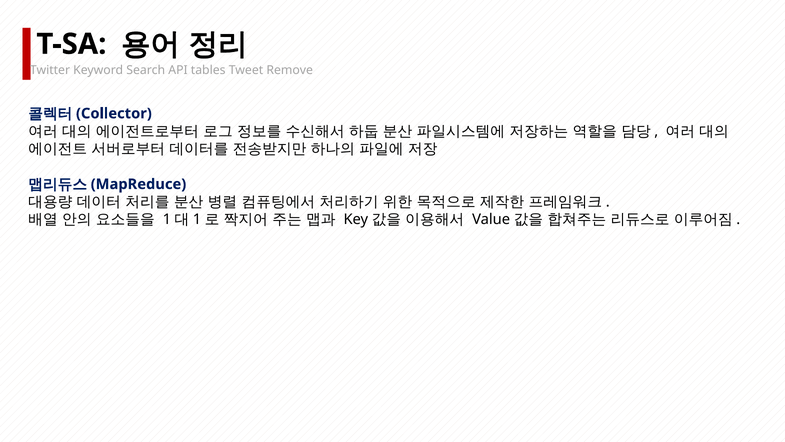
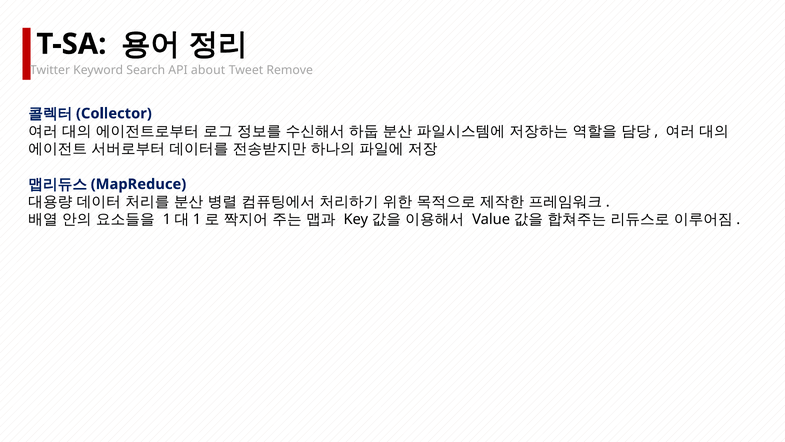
tables: tables -> about (208, 70)
